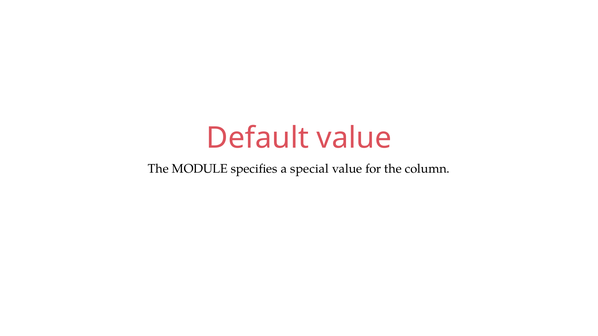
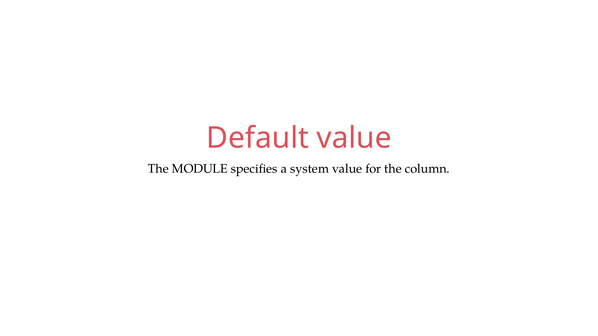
special: special -> system (310, 169)
